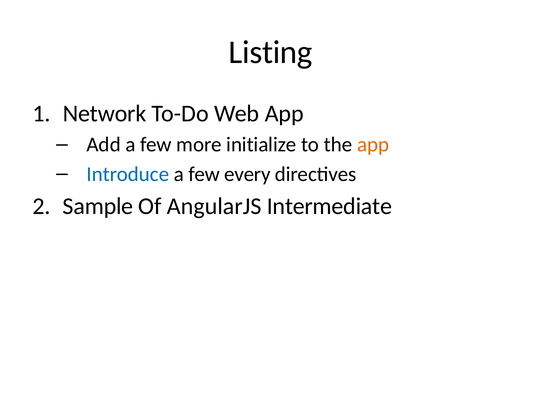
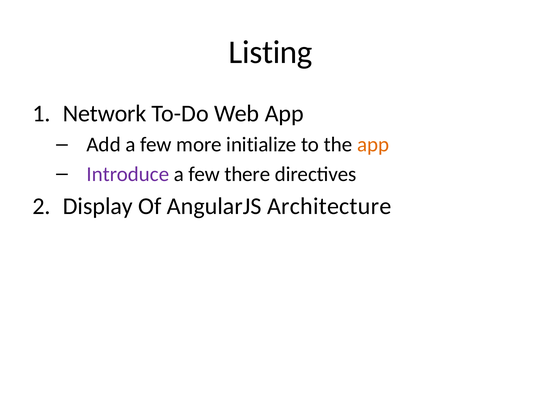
Introduce colour: blue -> purple (128, 174)
every: every -> there (247, 174)
Sample: Sample -> Display (98, 206)
Intermediate: Intermediate -> Architecture (329, 206)
